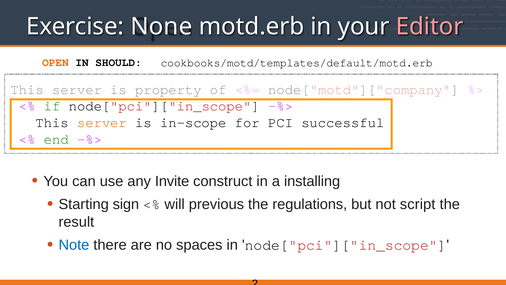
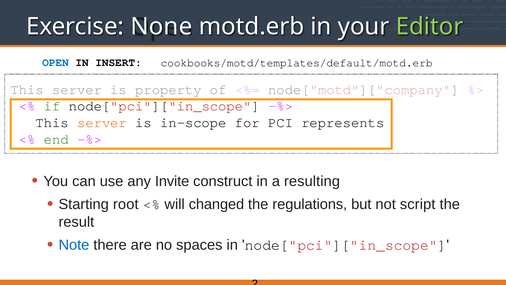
Editor colour: pink -> light green (430, 26)
OPEN colour: orange -> blue (56, 62)
SHOULD: SHOULD -> INSERT (118, 62)
successful: successful -> represents (343, 123)
installing: installing -> resulting (312, 181)
sign: sign -> root (126, 204)
previous: previous -> changed (216, 204)
